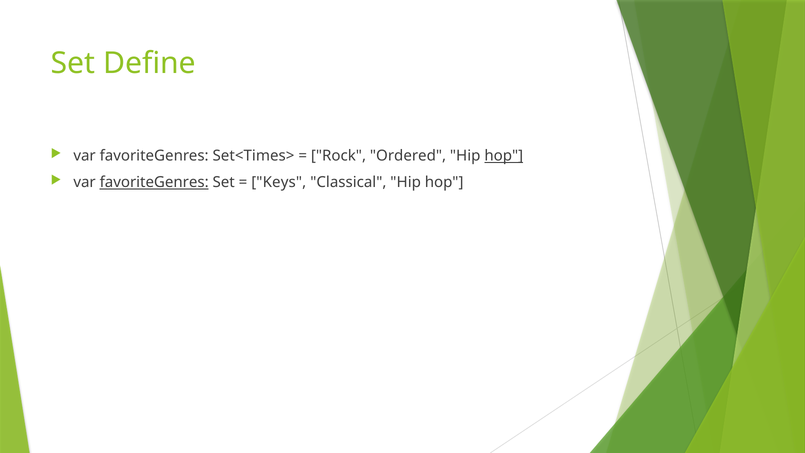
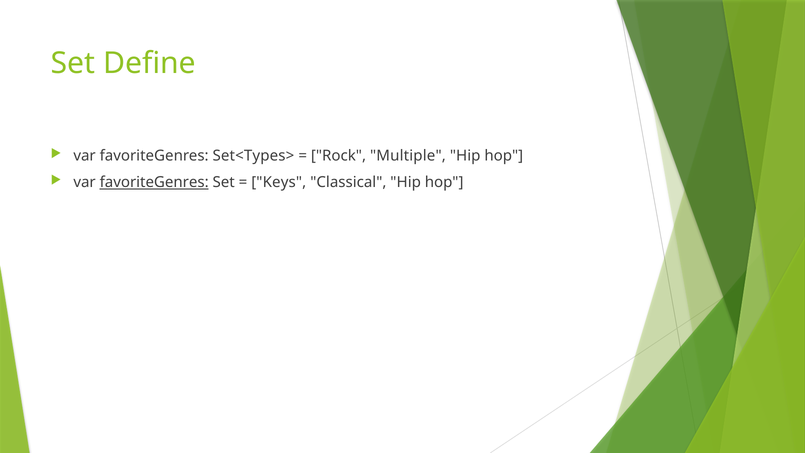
Set<Times>: Set<Times> -> Set<Types> (253, 156)
Ordered: Ordered -> Multiple (408, 156)
hop underline: present -> none (504, 156)
